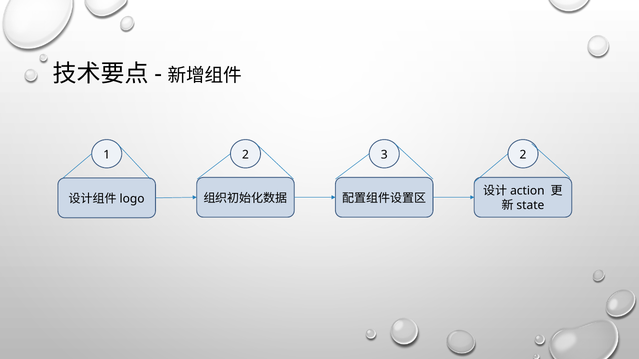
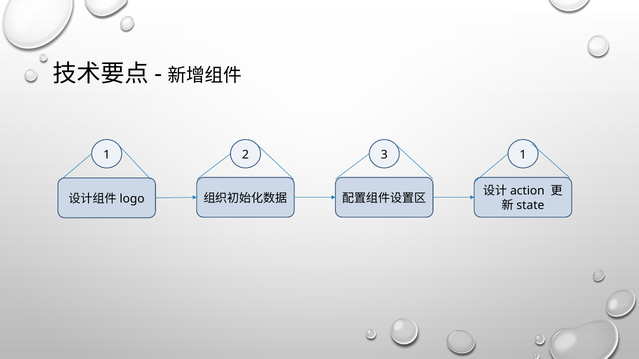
1 2: 2 -> 1 (523, 155)
